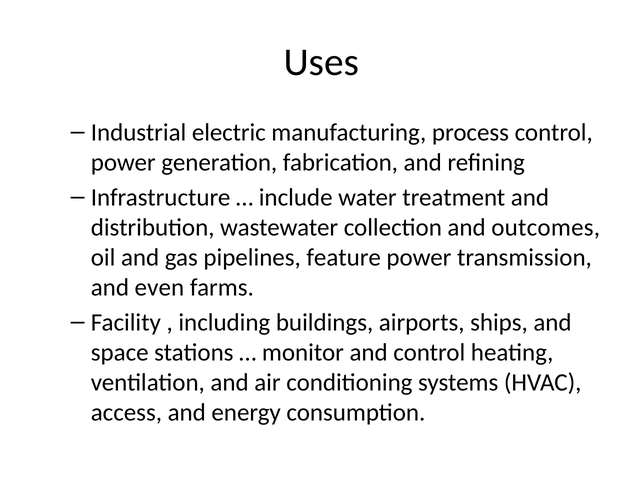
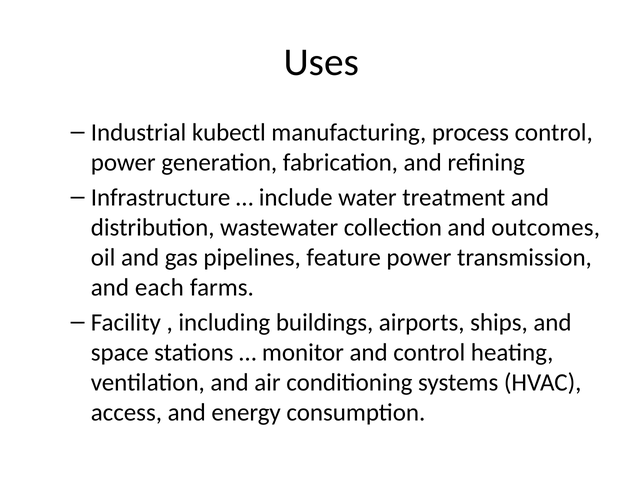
electric: electric -> kubectl (229, 132)
even: even -> each (159, 288)
